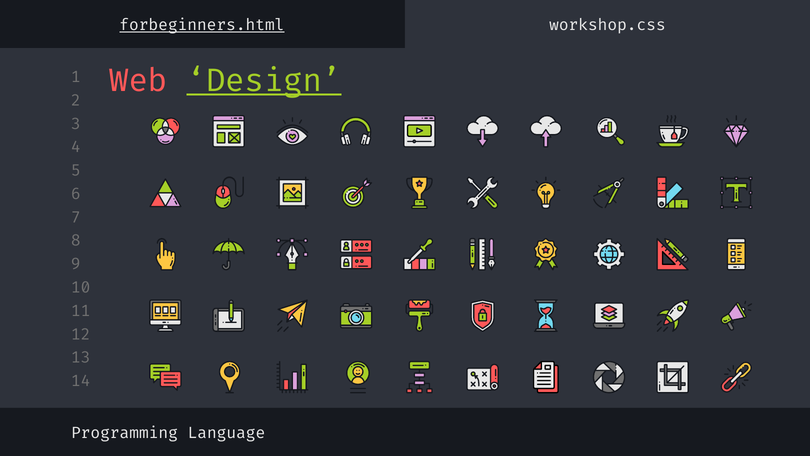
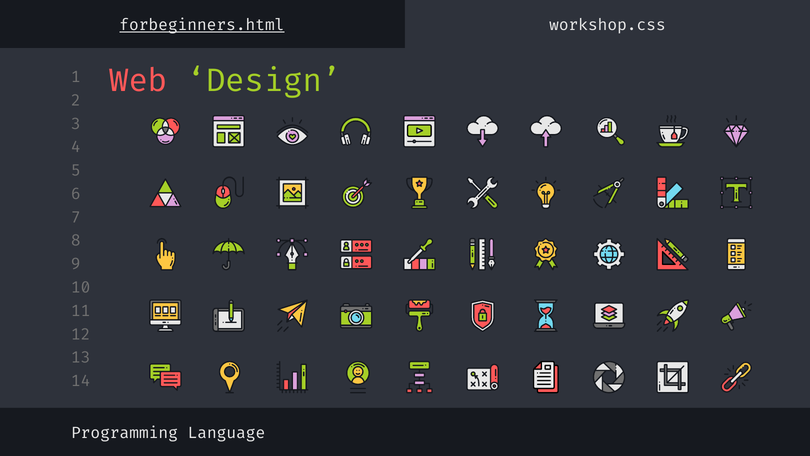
Design underline: present -> none (264, 81)
